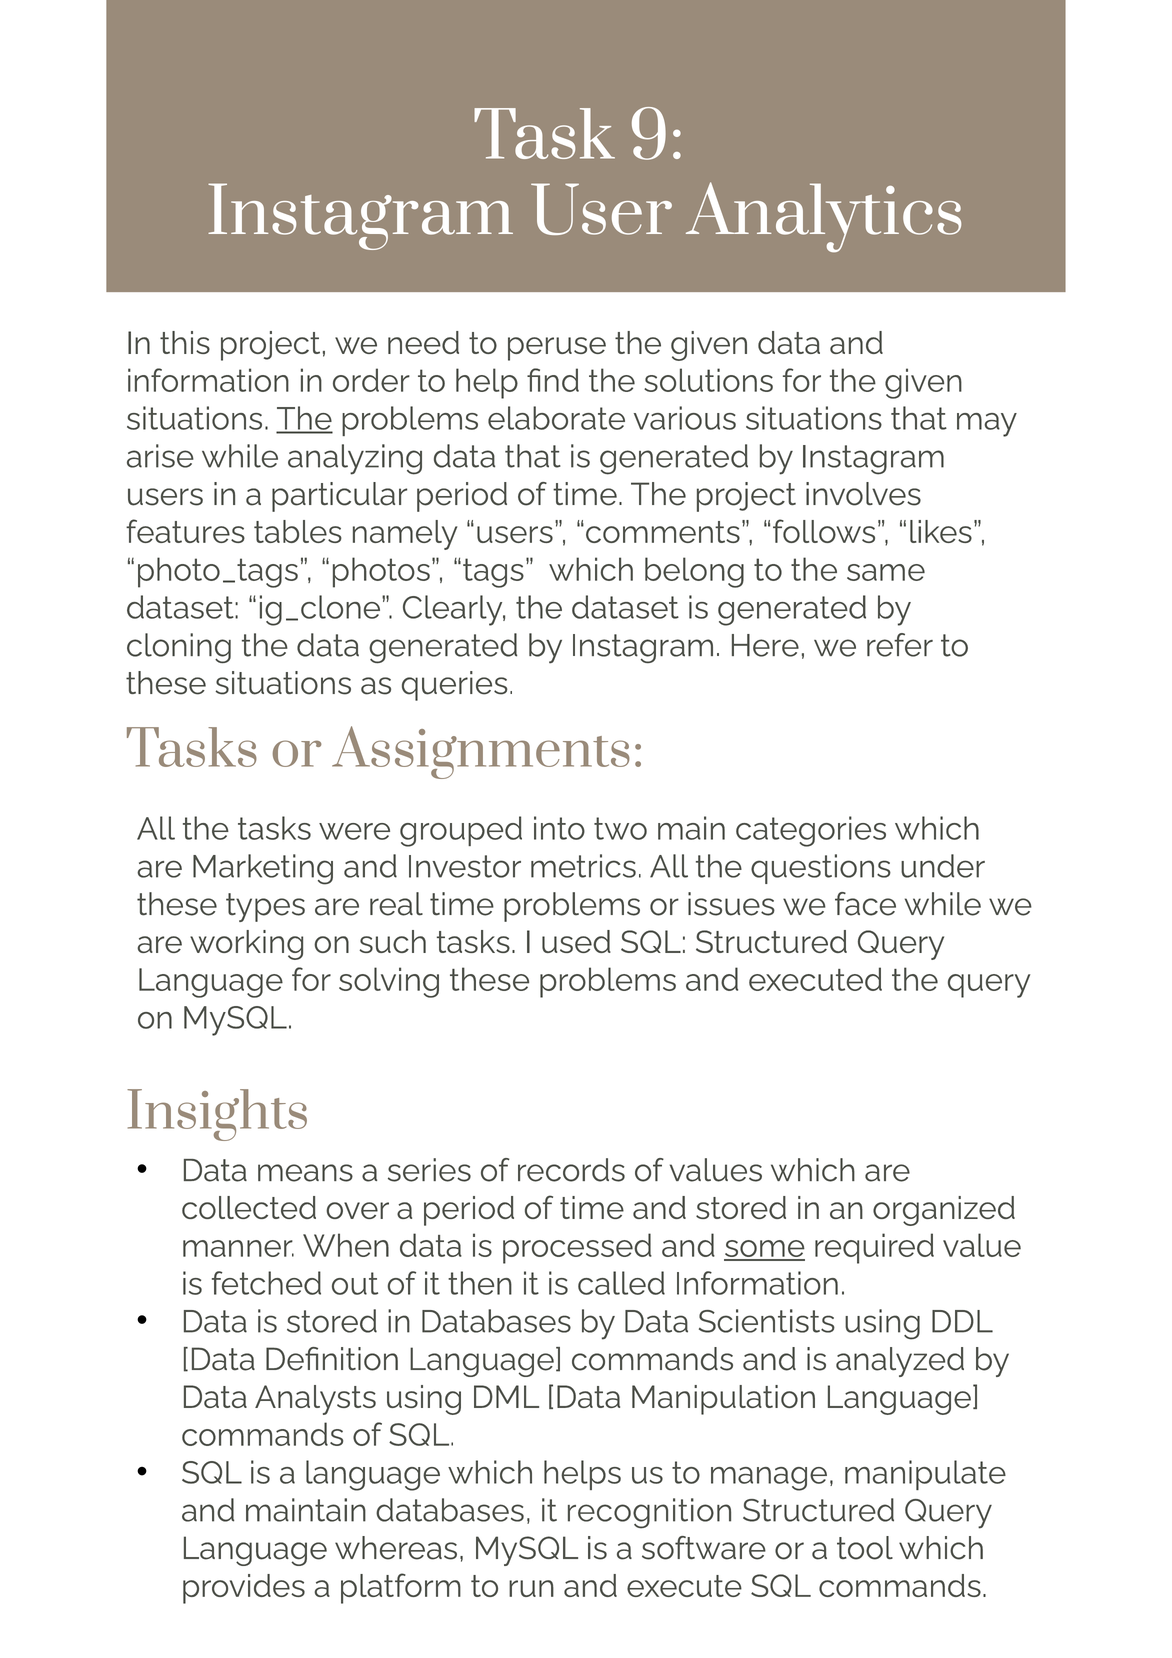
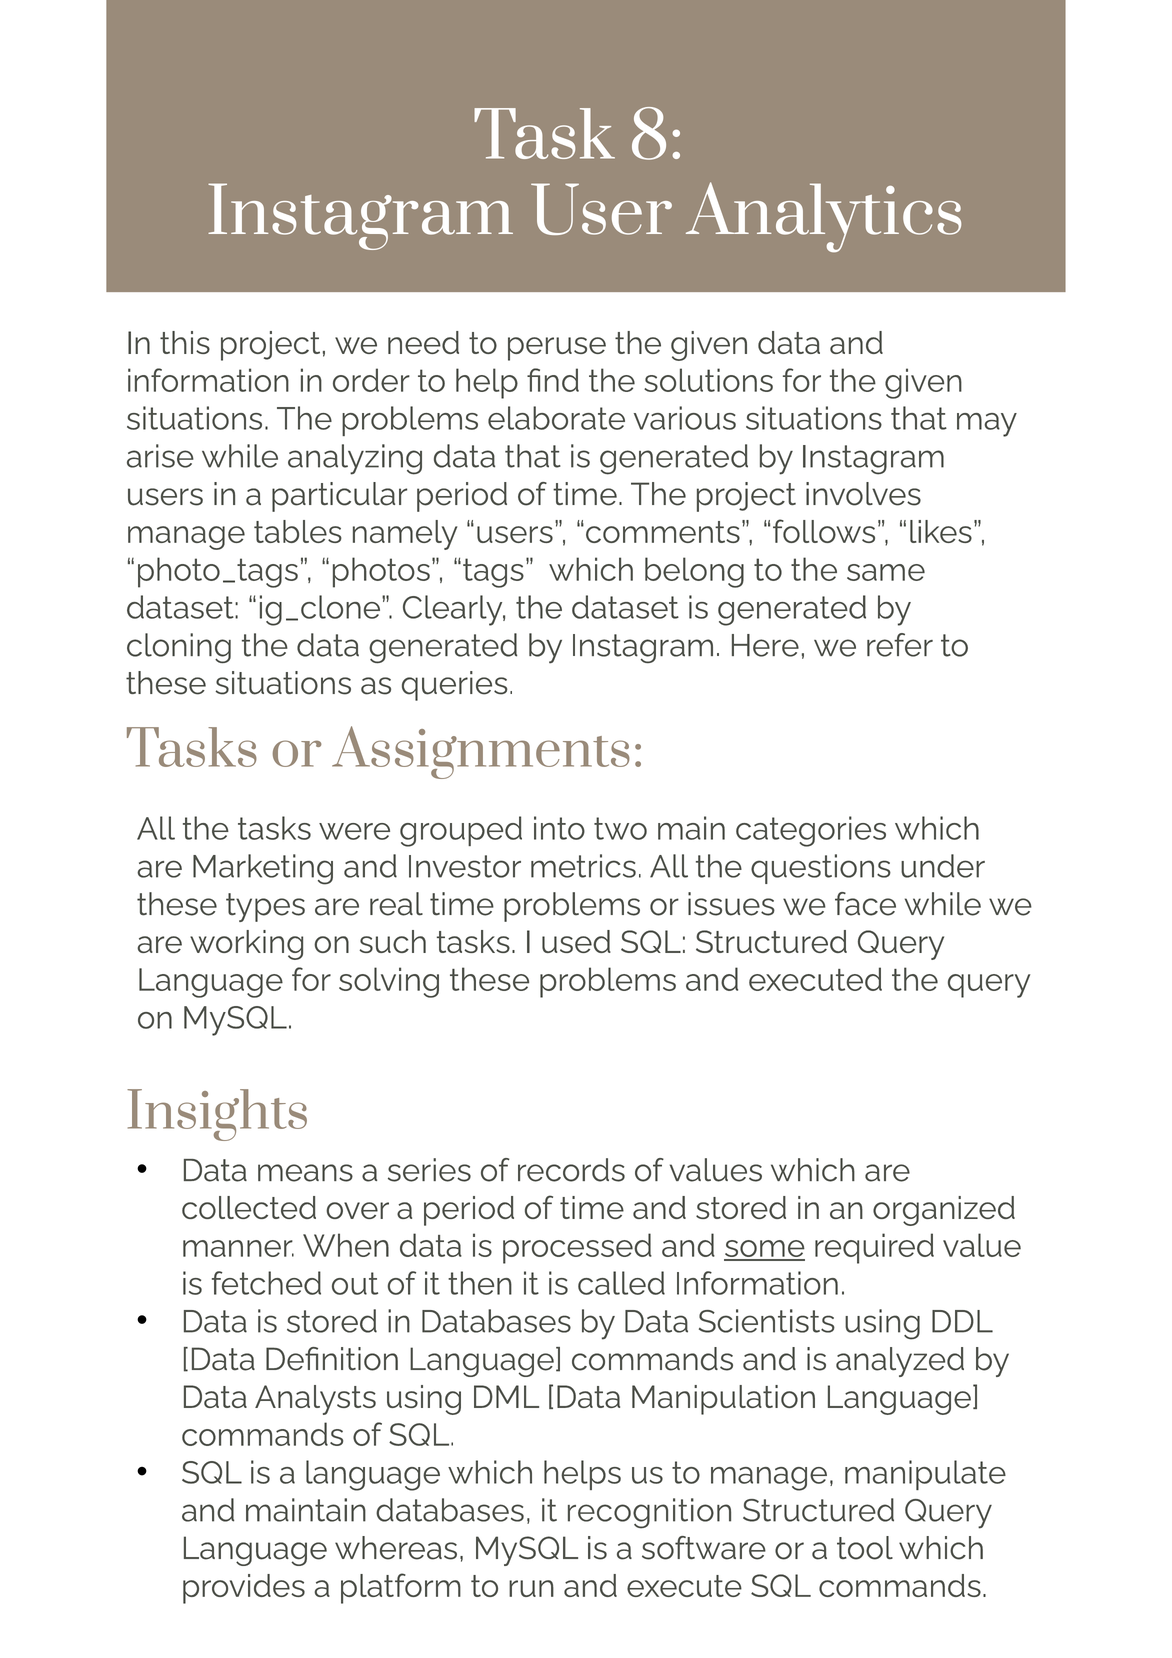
9: 9 -> 8 (657, 138)
The underline: present -> none (304, 419)
features: features -> manage (186, 532)
